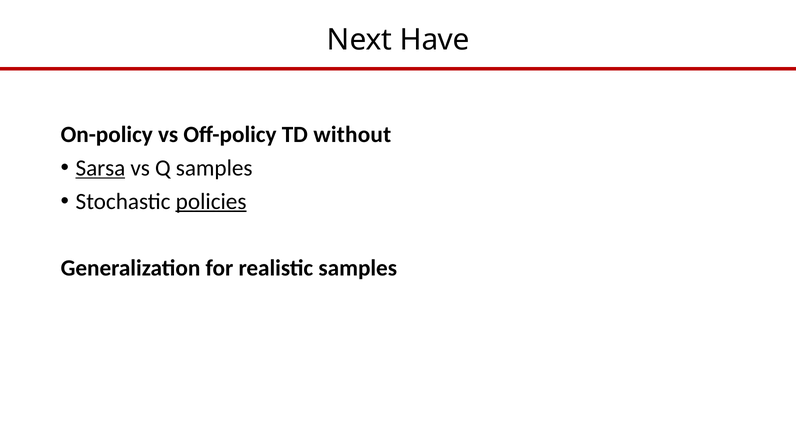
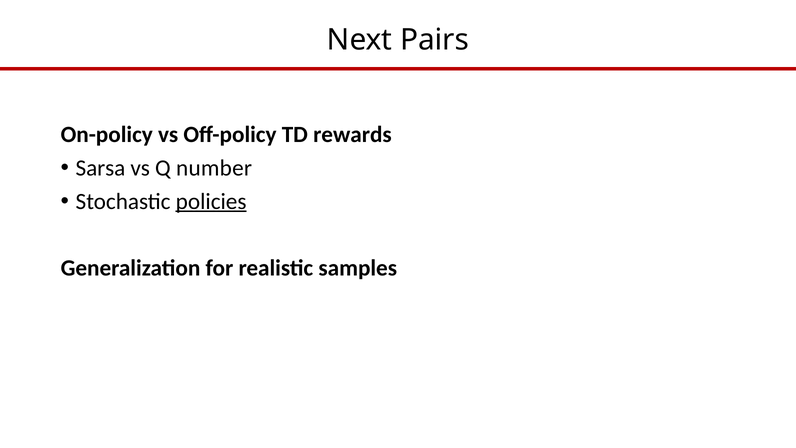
Have: Have -> Pairs (435, 40)
without: without -> rewards (352, 135)
Sarsa underline: present -> none (100, 168)
Q samples: samples -> number (214, 168)
